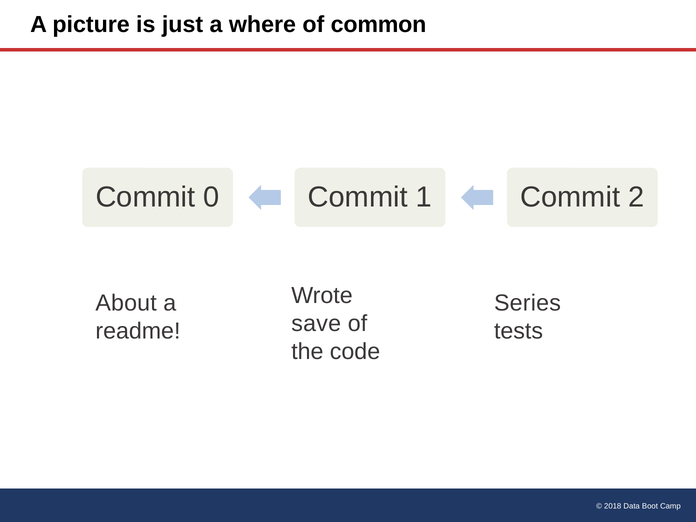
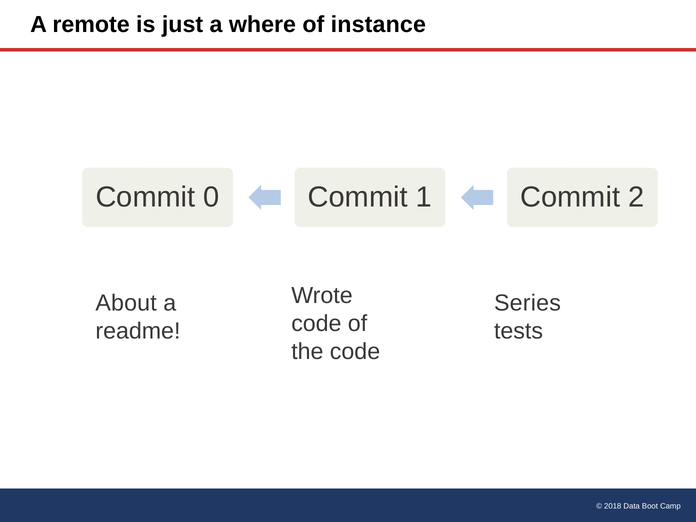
picture: picture -> remote (91, 25)
common: common -> instance (378, 25)
save: save -> code (316, 324)
